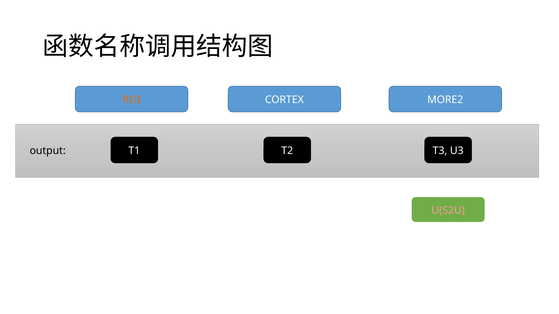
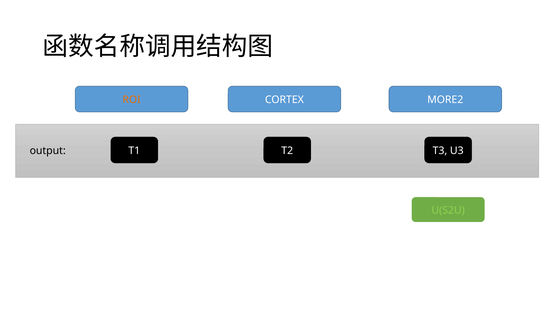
U(S2U colour: pink -> light green (448, 211)
